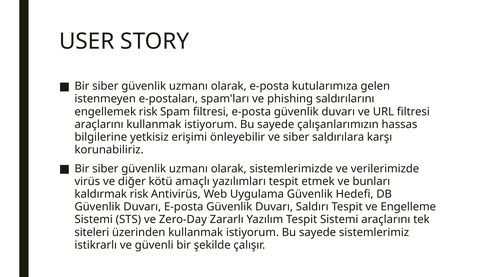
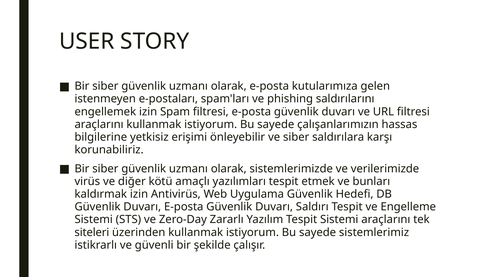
engellemek risk: risk -> izin (148, 112)
kaldırmak risk: risk -> izin (139, 194)
